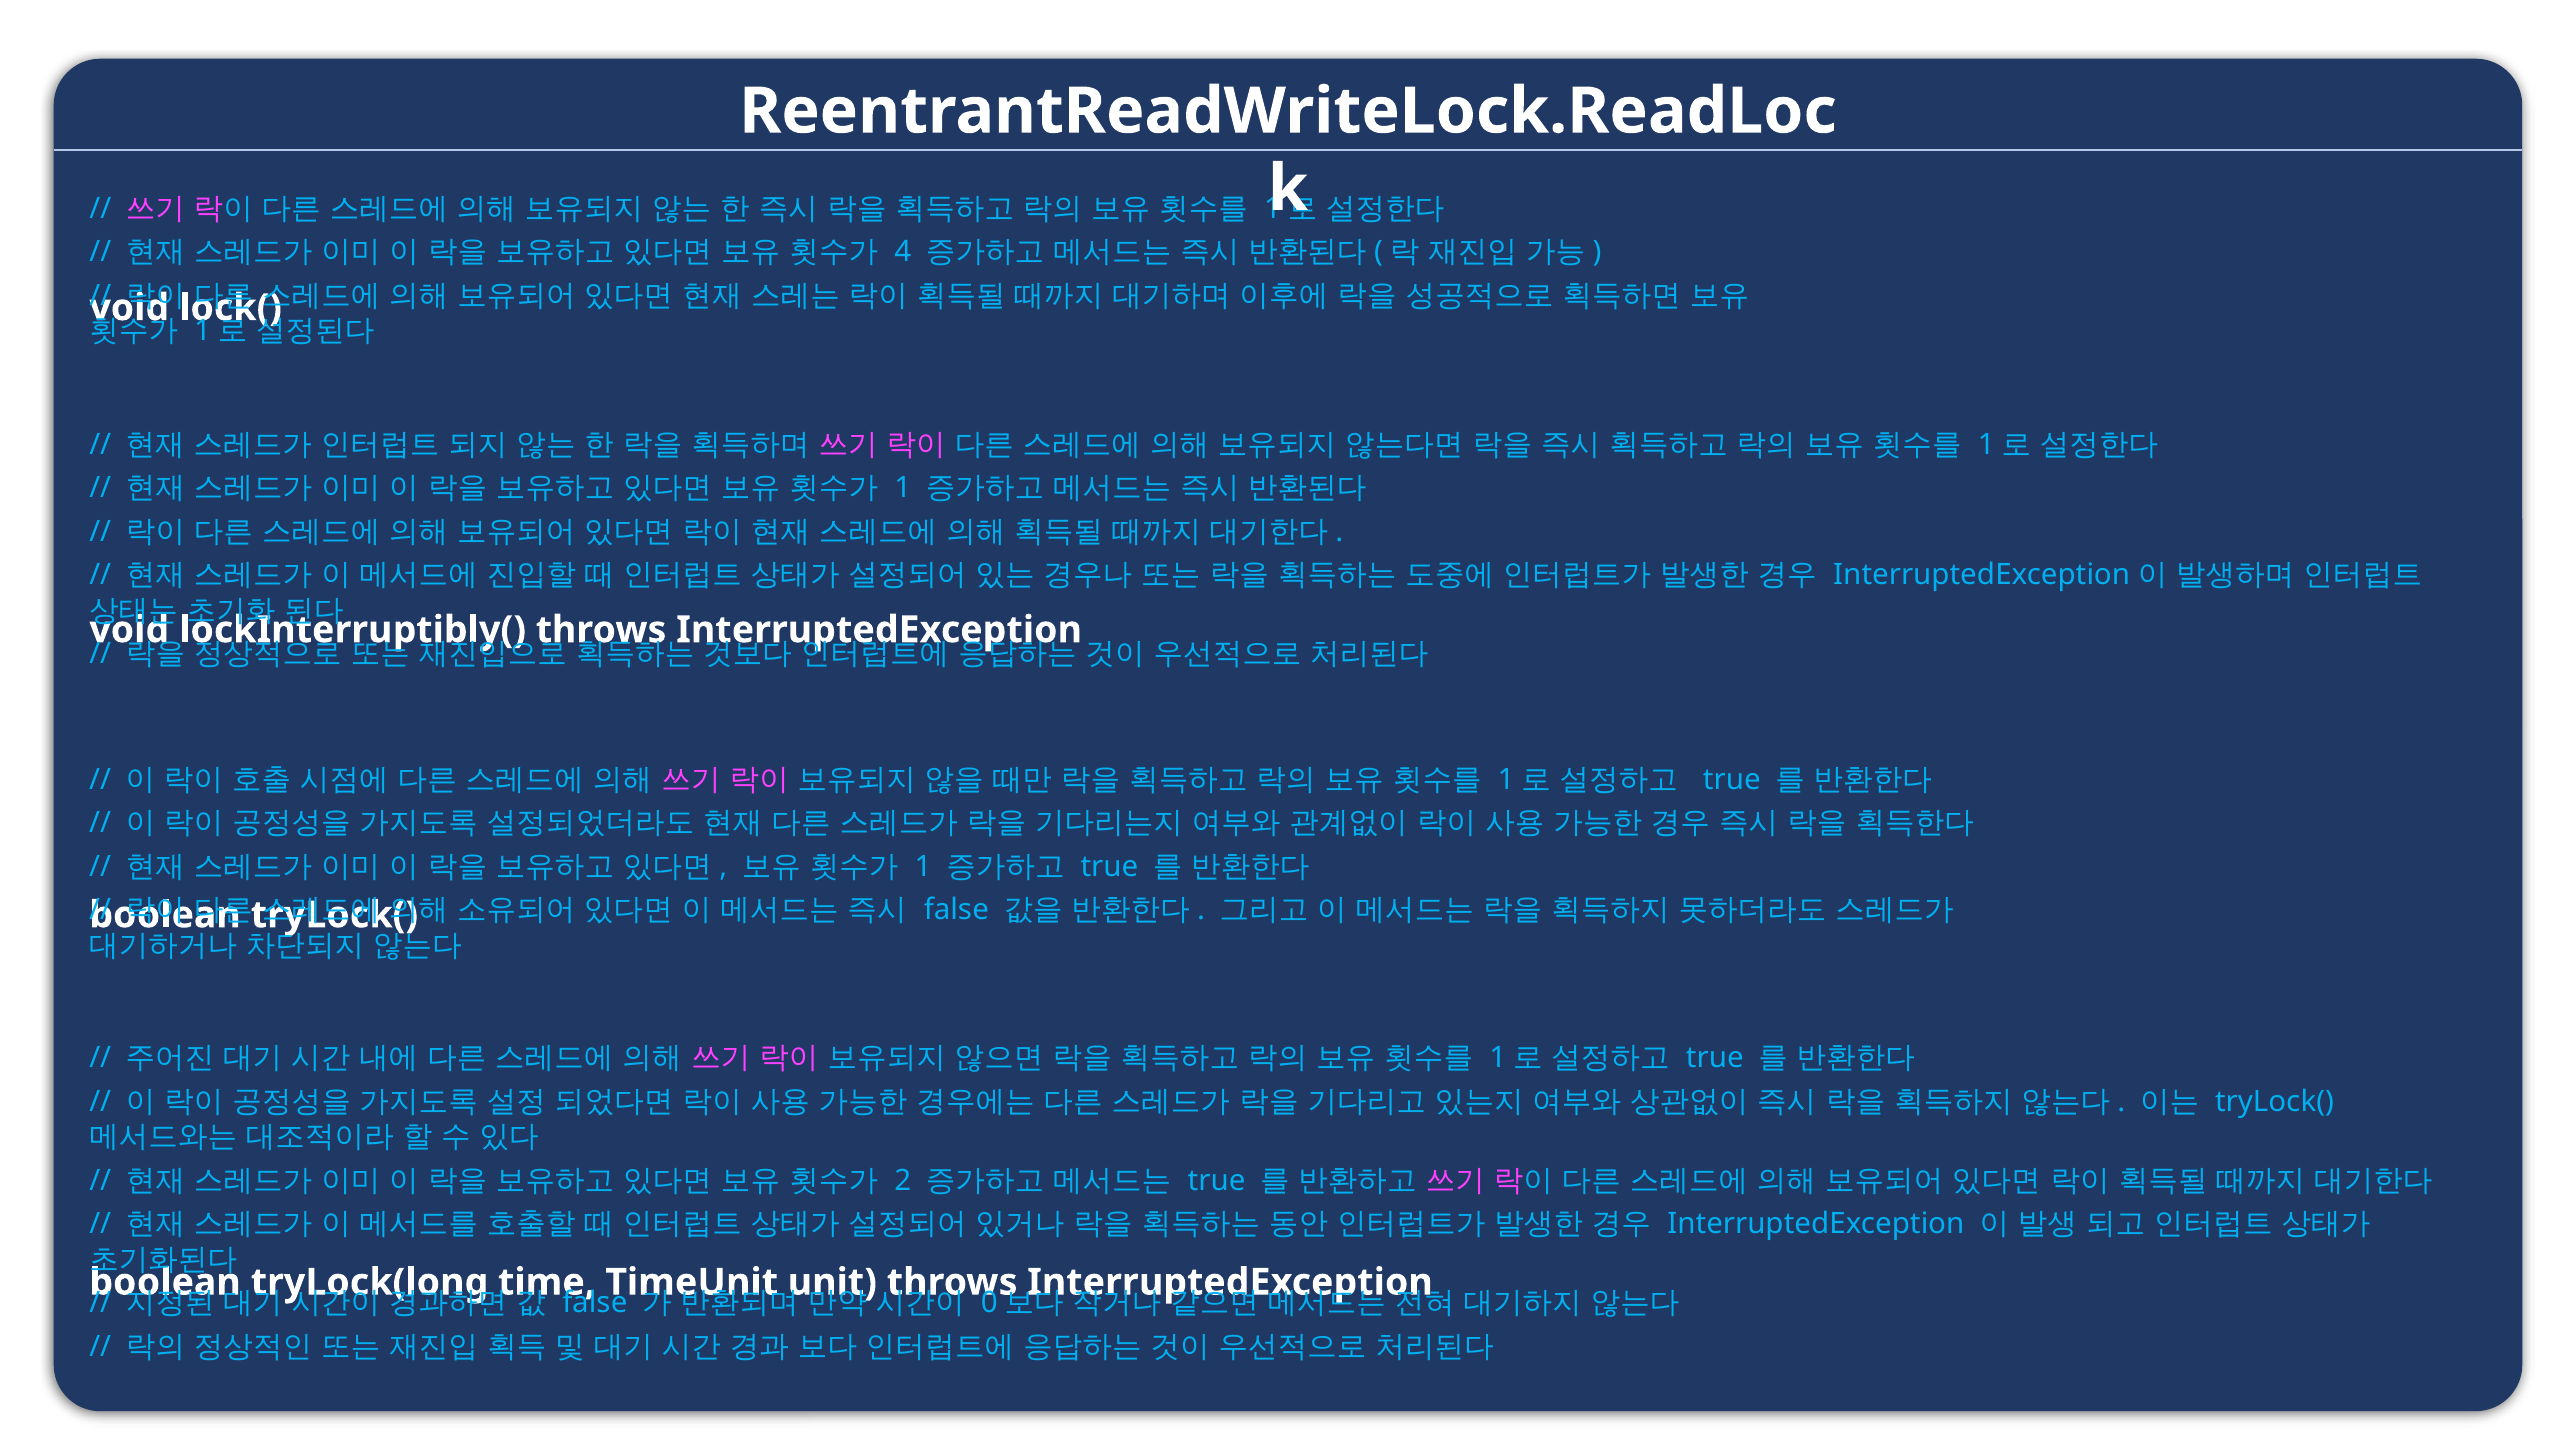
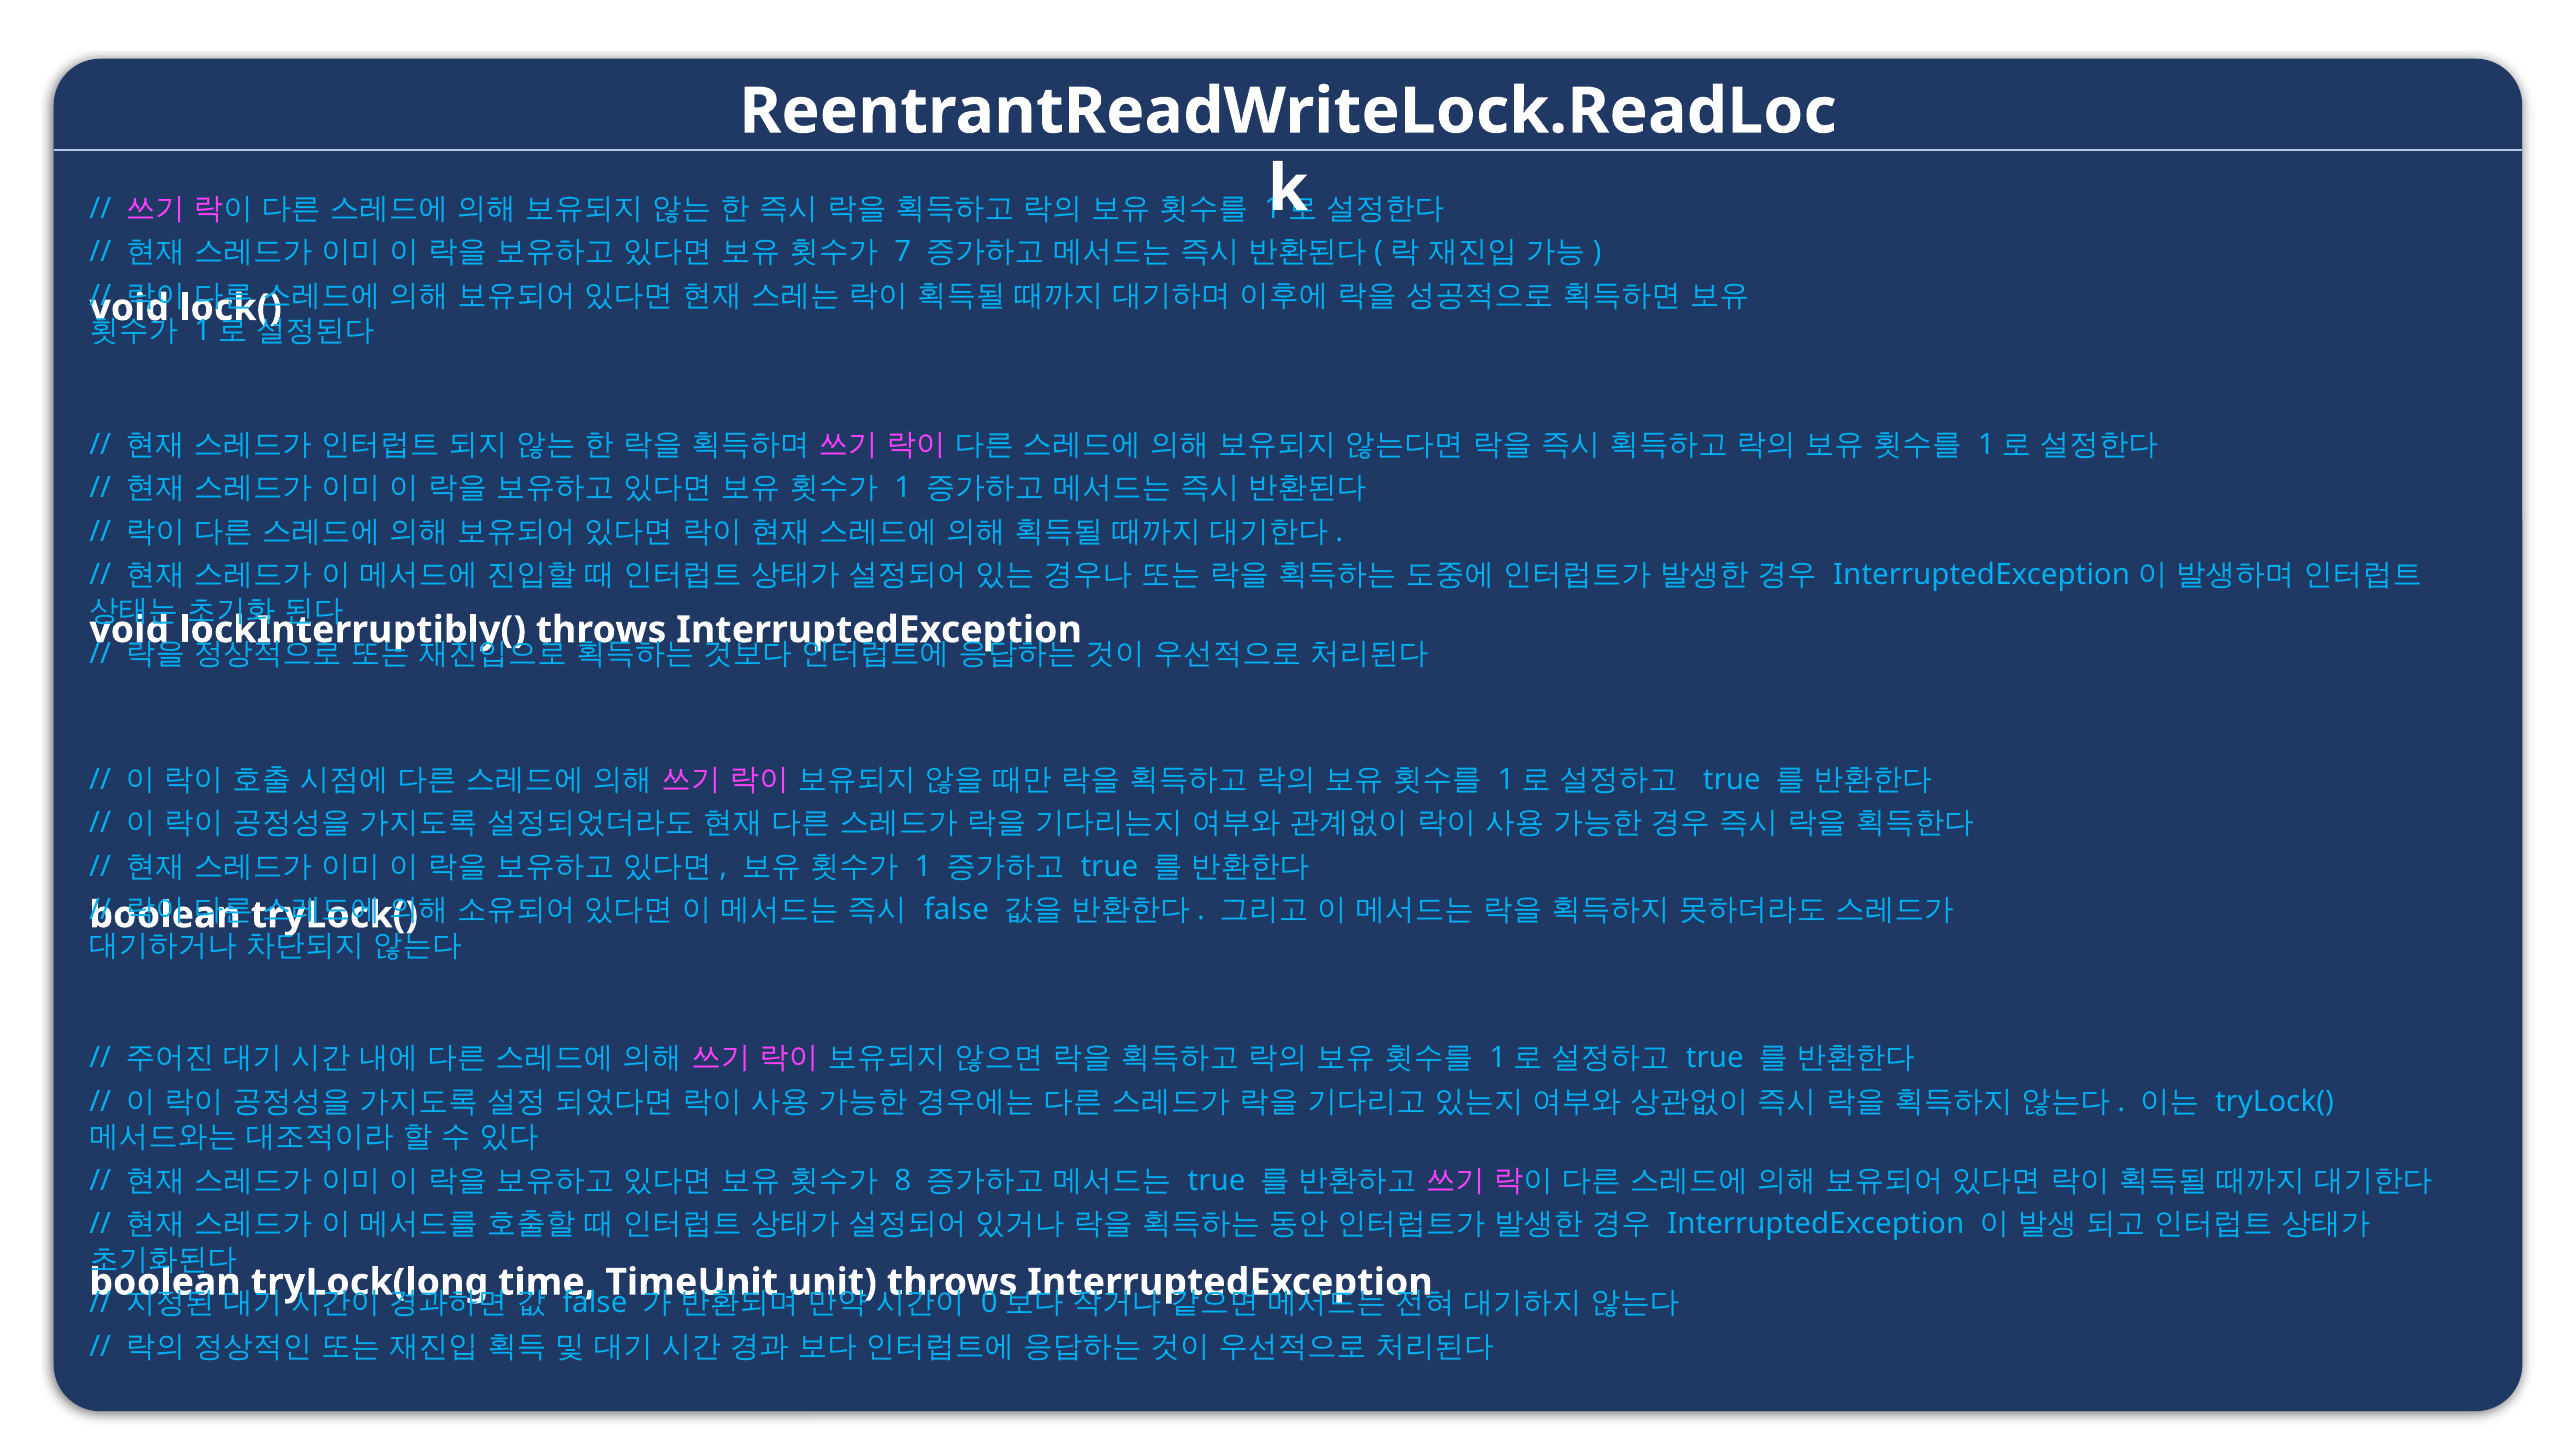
4: 4 -> 7 (903, 252)
2: 2 -> 8 (903, 1180)
